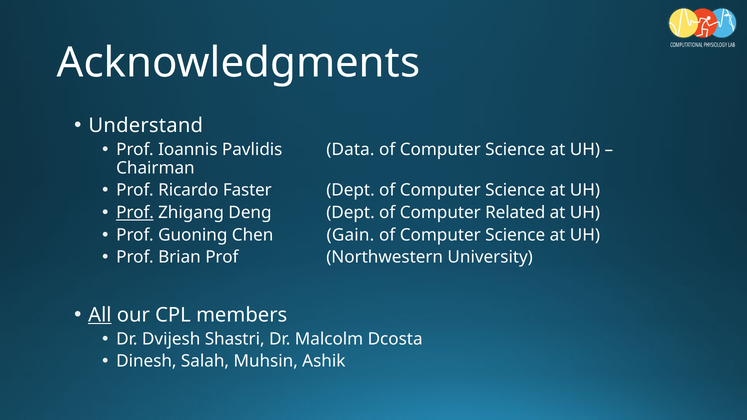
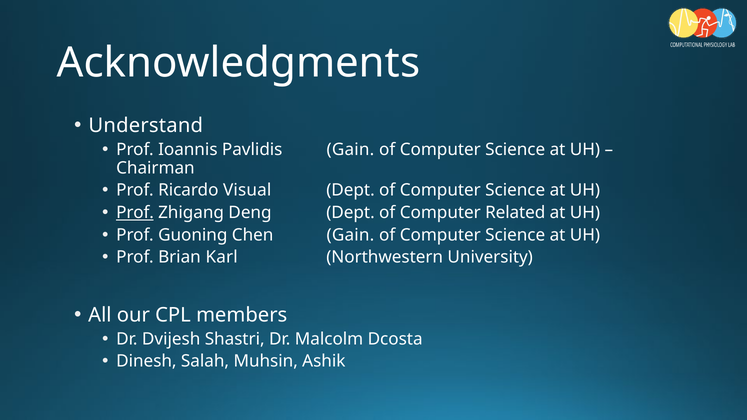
Pavlidis Data: Data -> Gain (350, 149)
Faster: Faster -> Visual (247, 190)
Brian Prof: Prof -> Karl (222, 257)
All underline: present -> none (100, 315)
